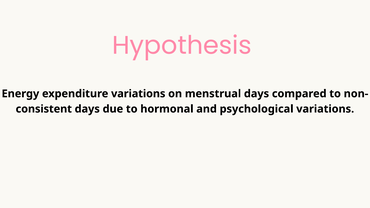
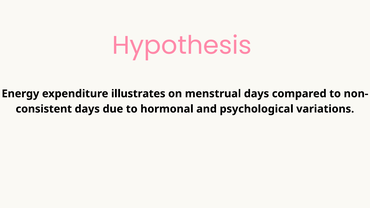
expenditure variations: variations -> illustrates (138, 94)
